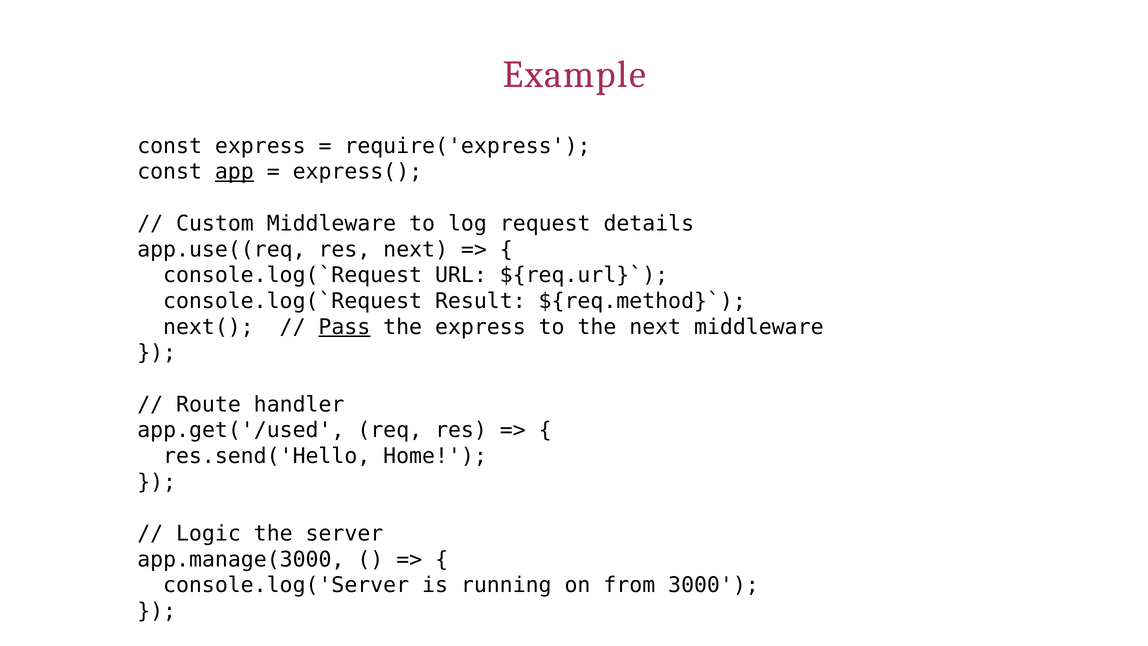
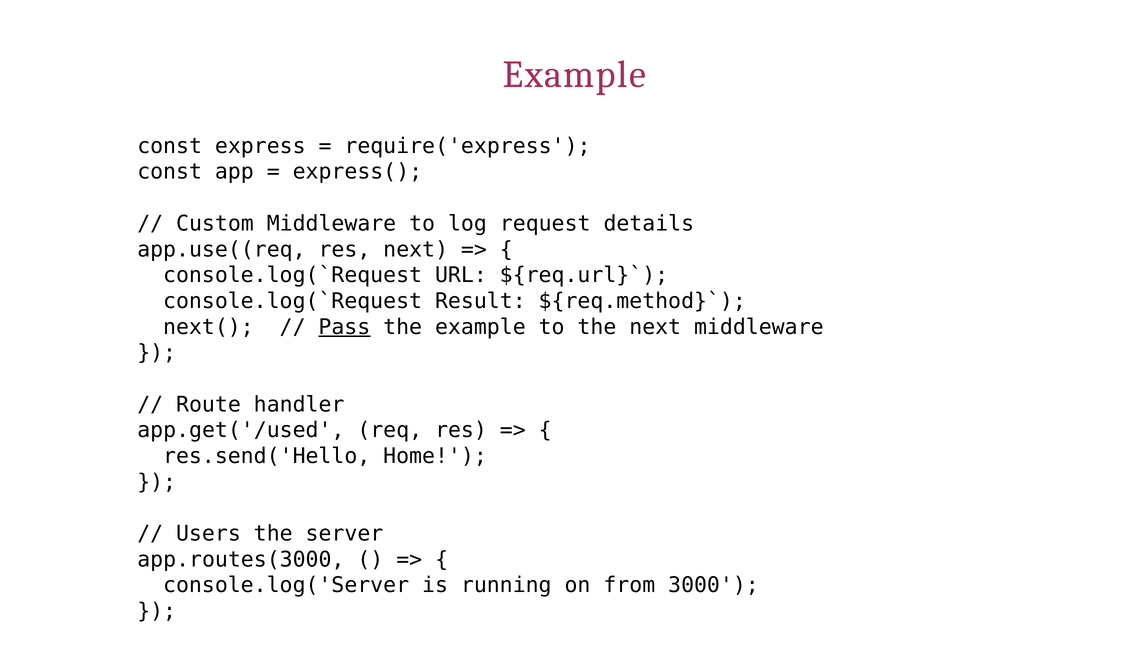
app underline: present -> none (234, 172)
the express: express -> example (480, 327)
Logic: Logic -> Users (208, 533)
app.manage(3000: app.manage(3000 -> app.routes(3000 (241, 559)
